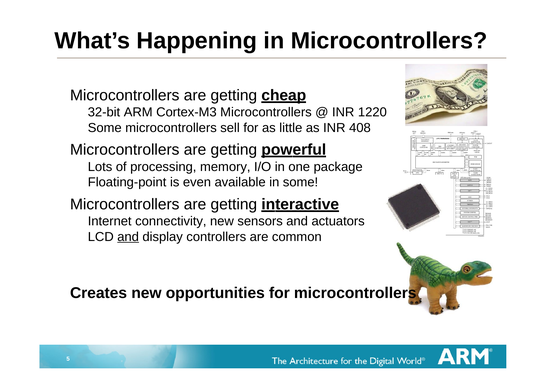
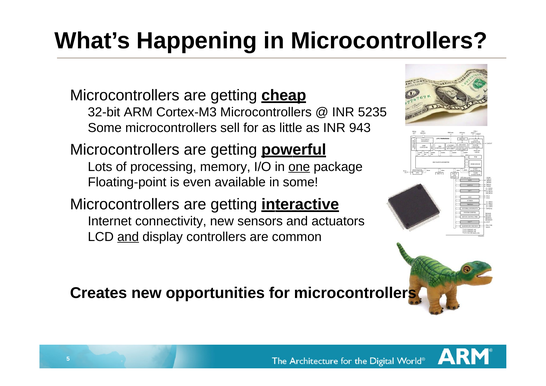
1220: 1220 -> 5235 (372, 112)
408: 408 -> 943 (360, 128)
one underline: none -> present (299, 167)
